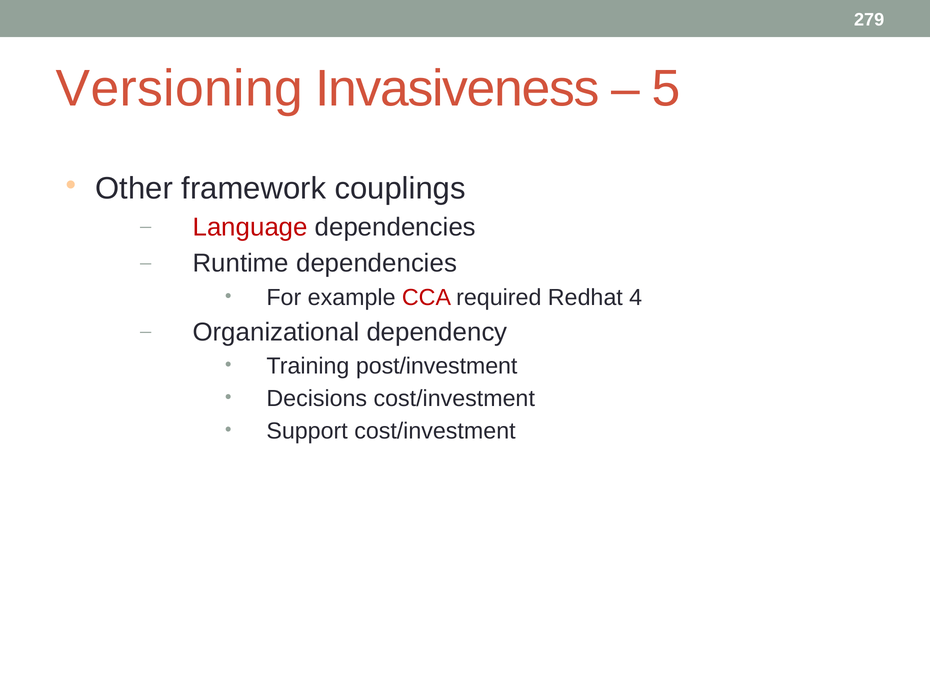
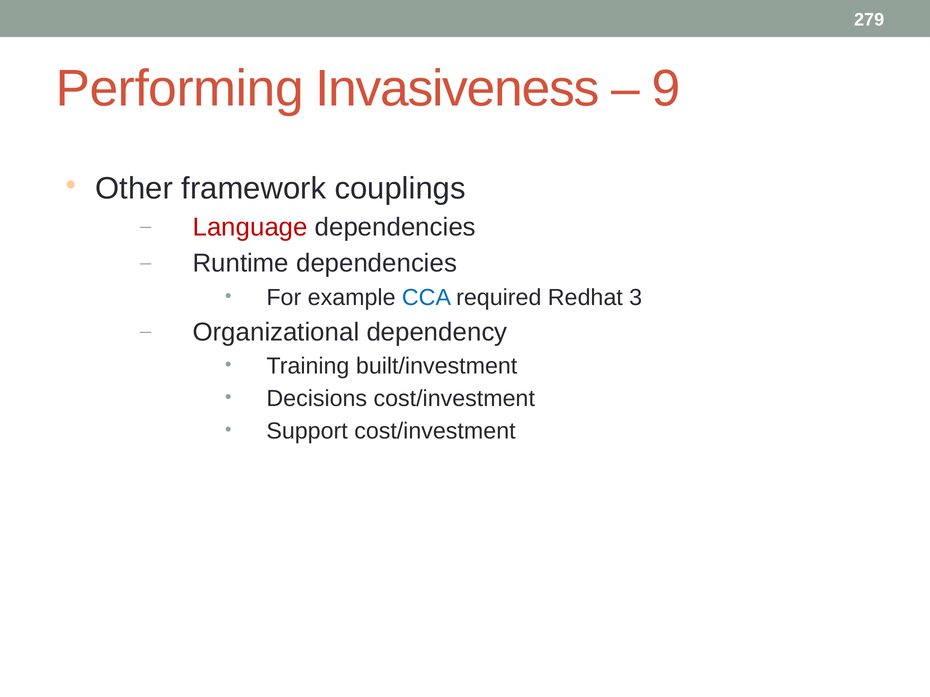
Versioning: Versioning -> Performing (180, 89)
5: 5 -> 9 (666, 89)
CCA colour: red -> blue (426, 298)
4: 4 -> 3 (636, 298)
post/investment: post/investment -> built/investment (437, 366)
